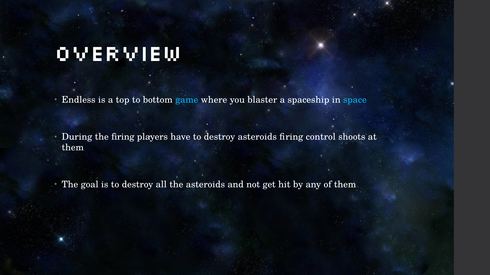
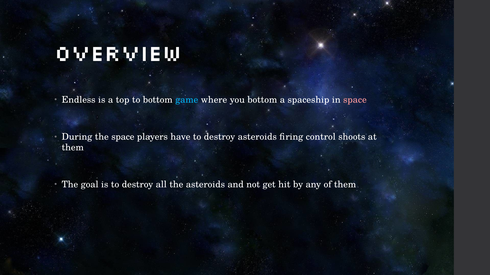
you blaster: blaster -> bottom (262, 100)
space colour: light blue -> pink (355, 100)
the firing: firing -> space (123, 137)
